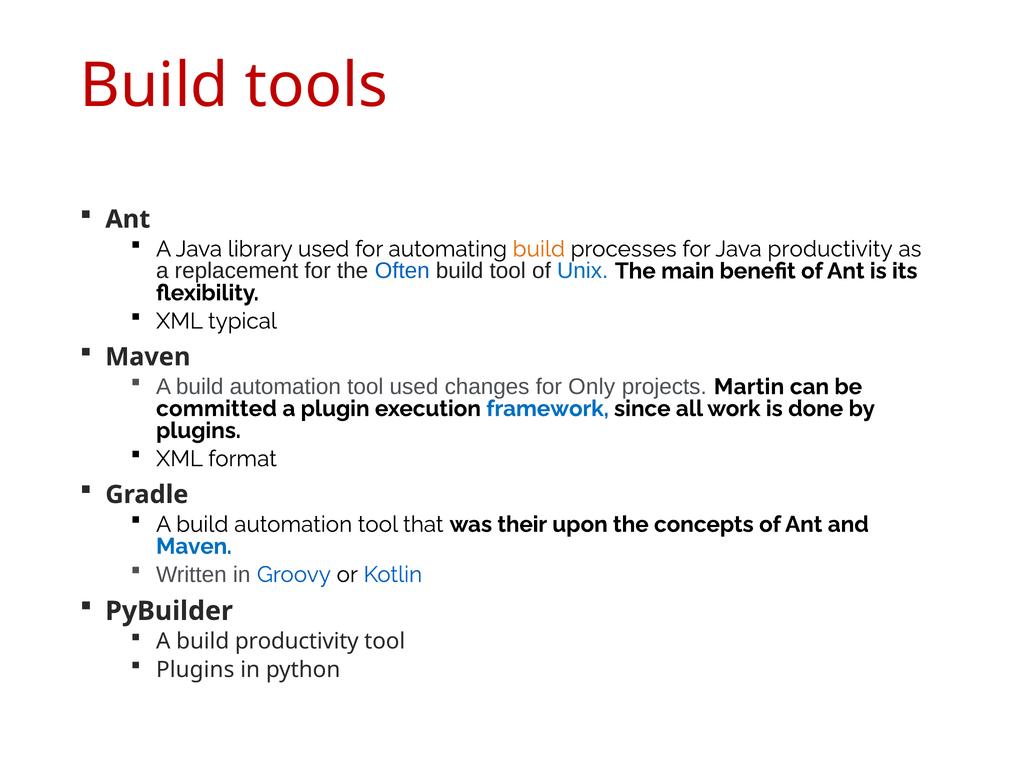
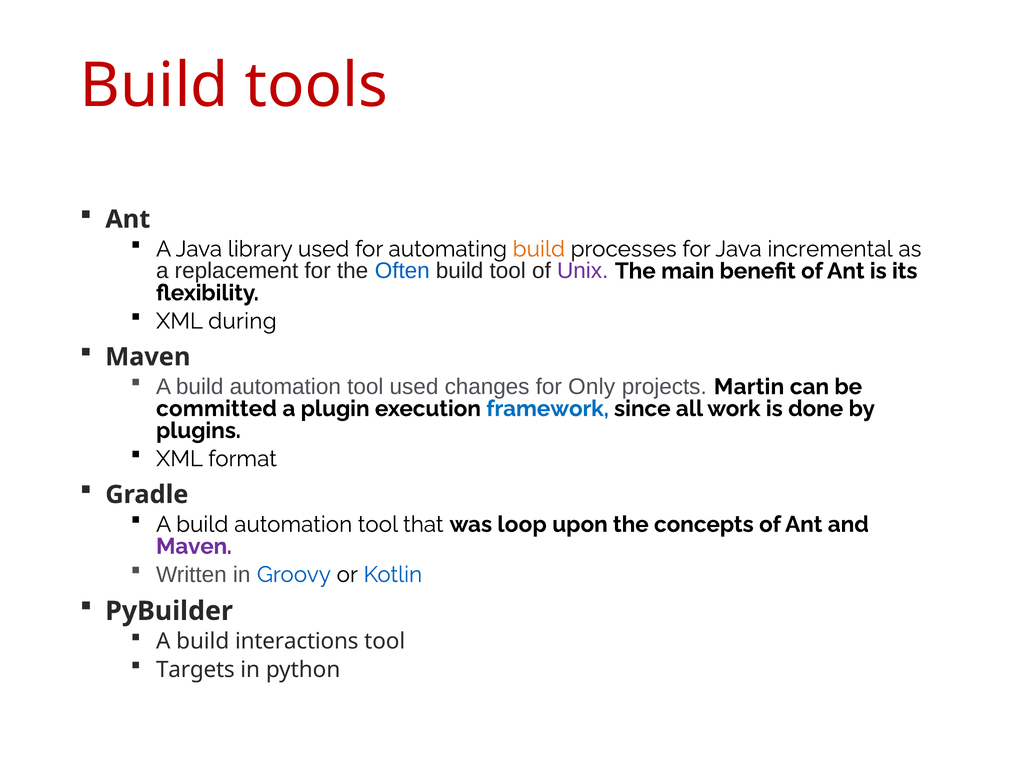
Java productivity: productivity -> incremental (830, 249)
Unix colour: blue -> purple (583, 271)
typical: typical -> during (242, 321)
their: their -> loop (522, 524)
Maven colour: blue -> purple (194, 546)
build productivity: productivity -> interactions (297, 641)
Plugins: Plugins -> Targets (195, 669)
